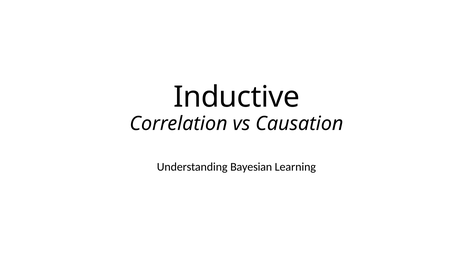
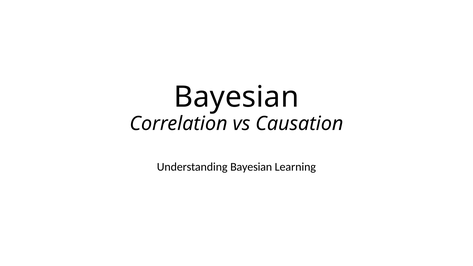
Inductive: Inductive -> Bayesian (236, 97)
